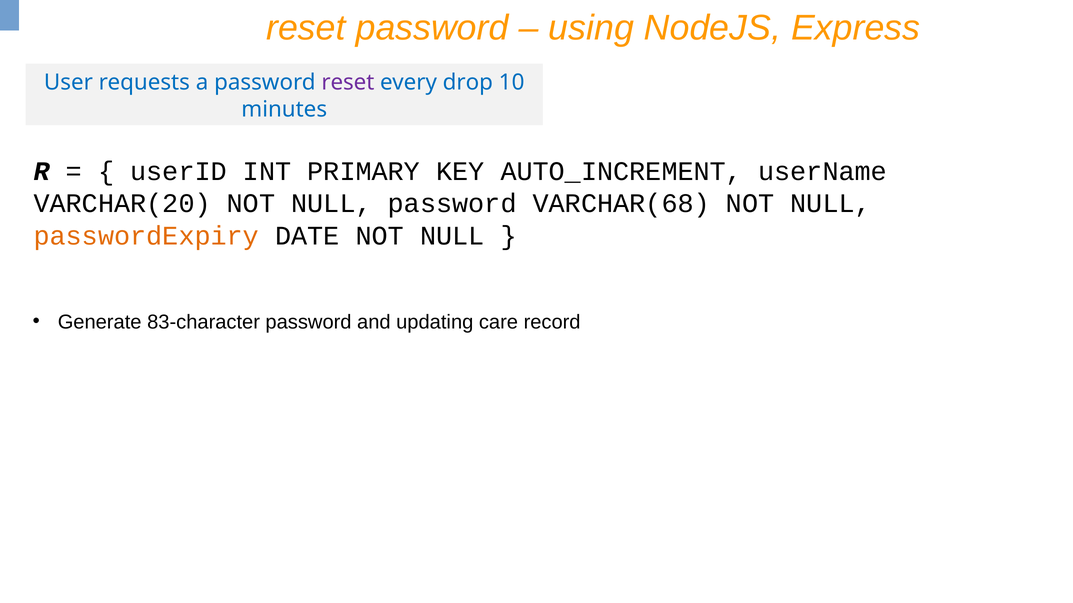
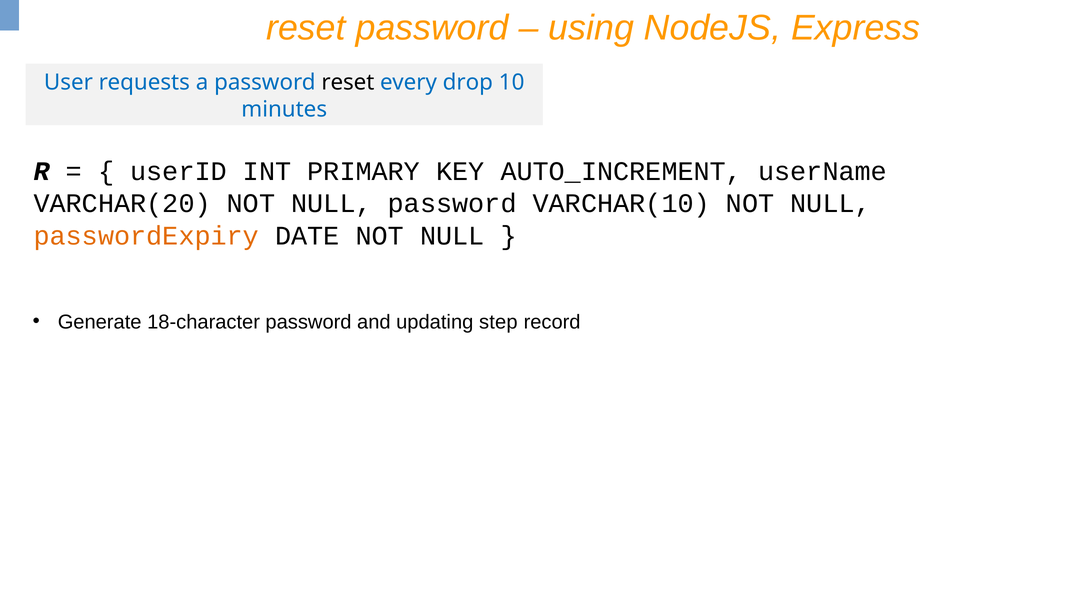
reset colour: purple -> black (348, 83)
VARCHAR(68: VARCHAR(68 -> VARCHAR(10 (621, 204)
83-character: 83-character -> 18-character (204, 322)
care: care -> step (498, 322)
